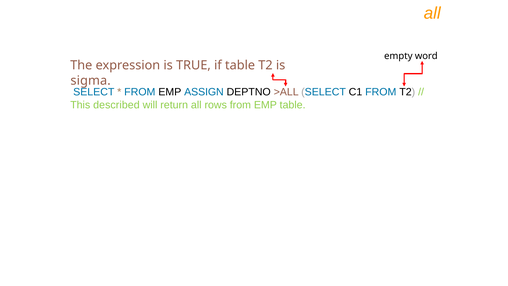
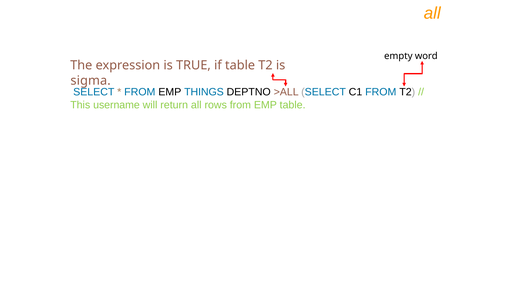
ASSIGN: ASSIGN -> THINGS (204, 92)
described: described -> username (116, 105)
